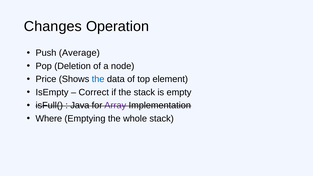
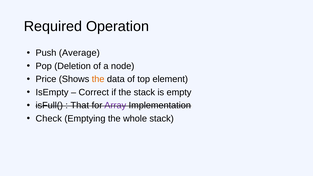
Changes: Changes -> Required (53, 26)
the colour: blue -> orange (98, 79)
Java: Java -> That (80, 105)
Where: Where -> Check (49, 119)
